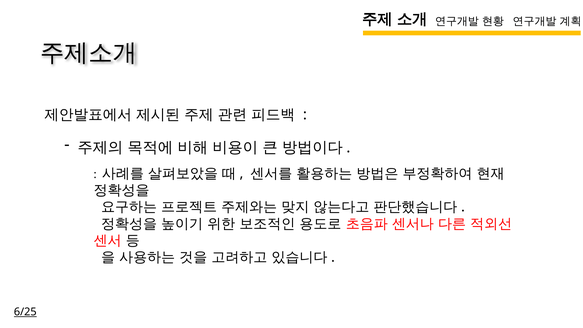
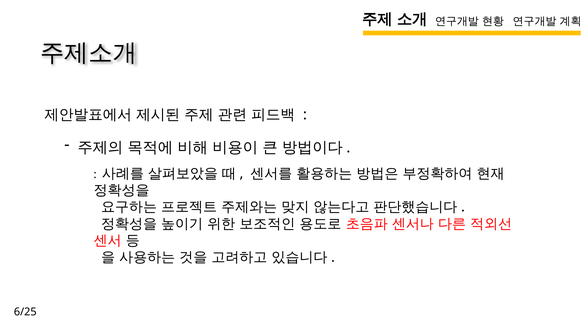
6/25 underline: present -> none (25, 312)
